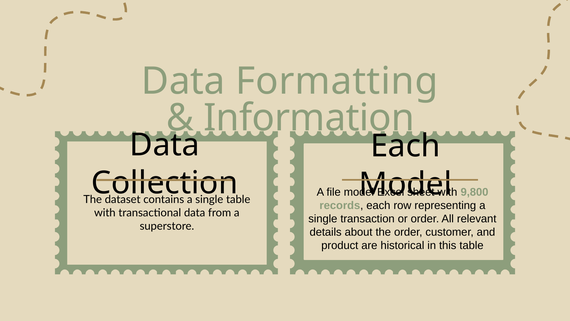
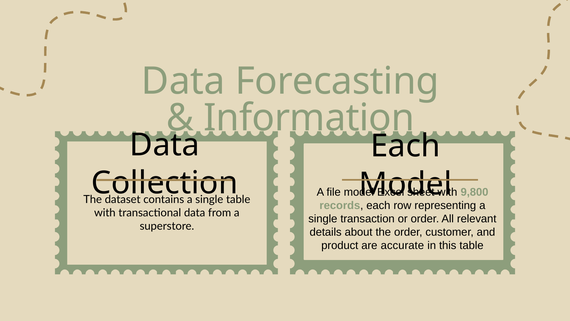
Formatting: Formatting -> Forecasting (337, 81)
historical: historical -> accurate (402, 245)
